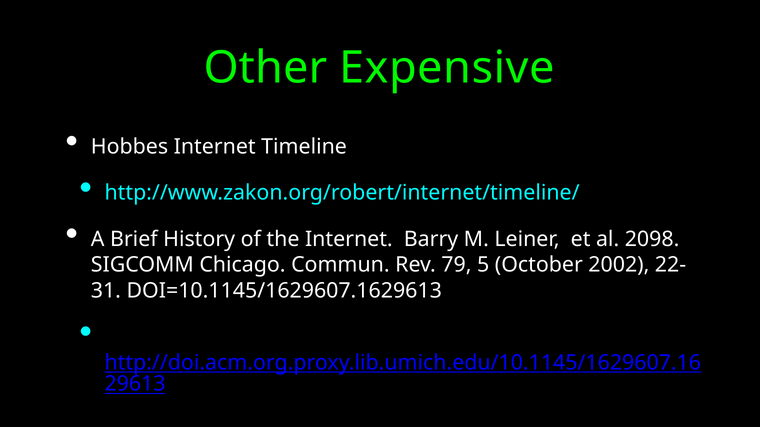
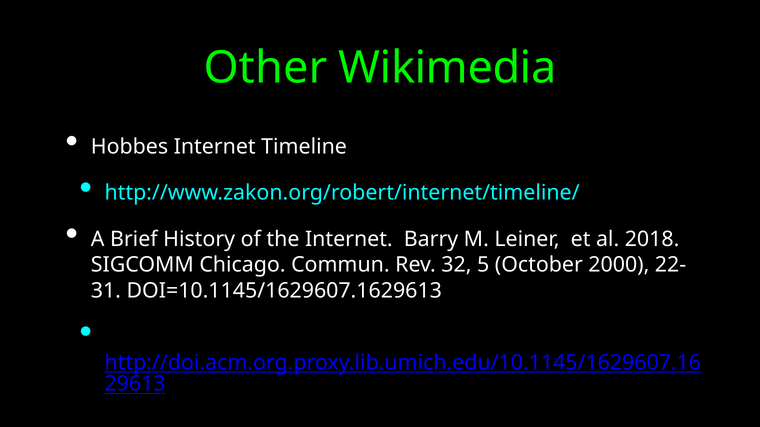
Expensive: Expensive -> Wikimedia (447, 68)
2098: 2098 -> 2018 (652, 239)
79: 79 -> 32 (456, 265)
2002: 2002 -> 2000 (619, 265)
